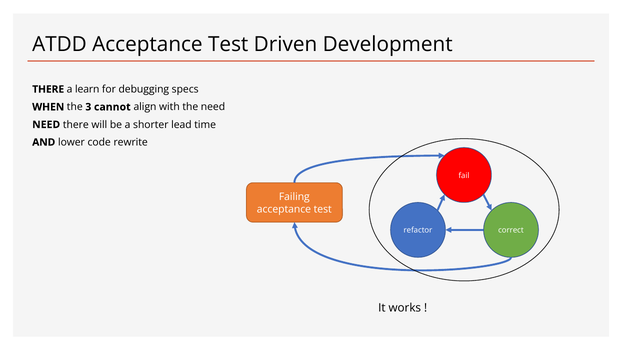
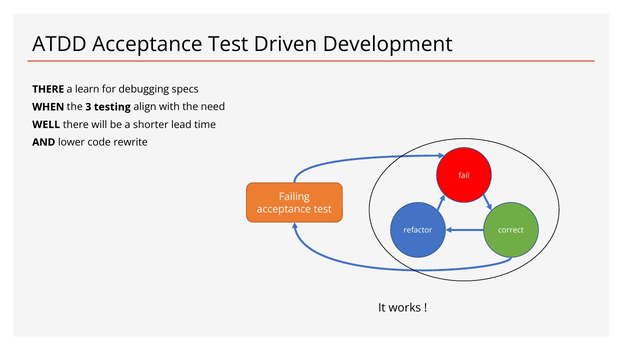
cannot: cannot -> testing (112, 107)
NEED: NEED -> WELL (46, 125)
